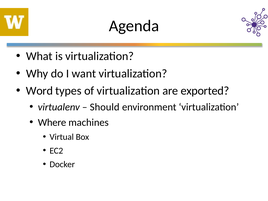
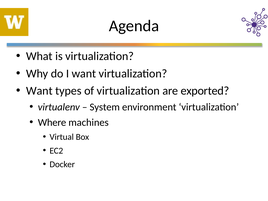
Word: Word -> Want (39, 91)
Should: Should -> System (105, 107)
